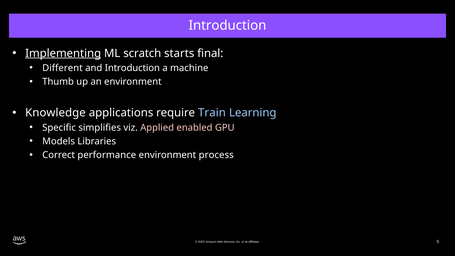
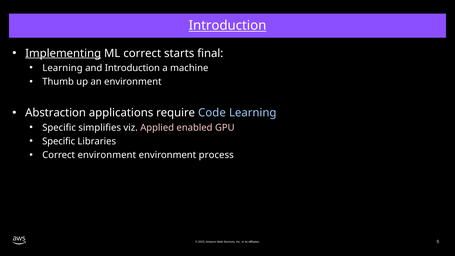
Introduction underline: none -> present (228, 26)
ML scratch: scratch -> correct (142, 53)
Different: Different -> Learning (62, 68)
Knowledge: Knowledge -> Abstraction (56, 113)
Train: Train -> Code (212, 113)
Models: Models -> Specific (59, 141)
Correct performance: performance -> environment (107, 155)
